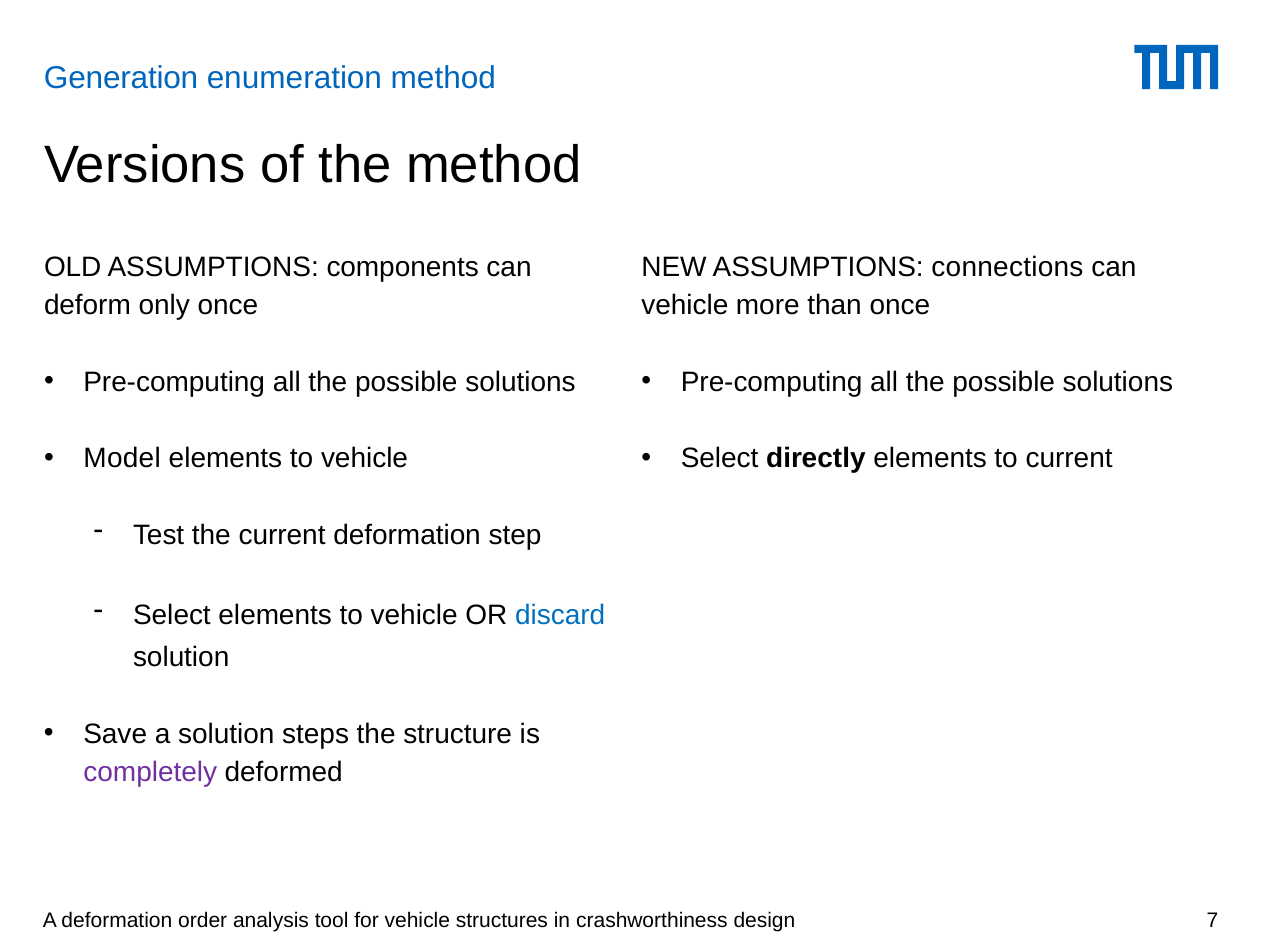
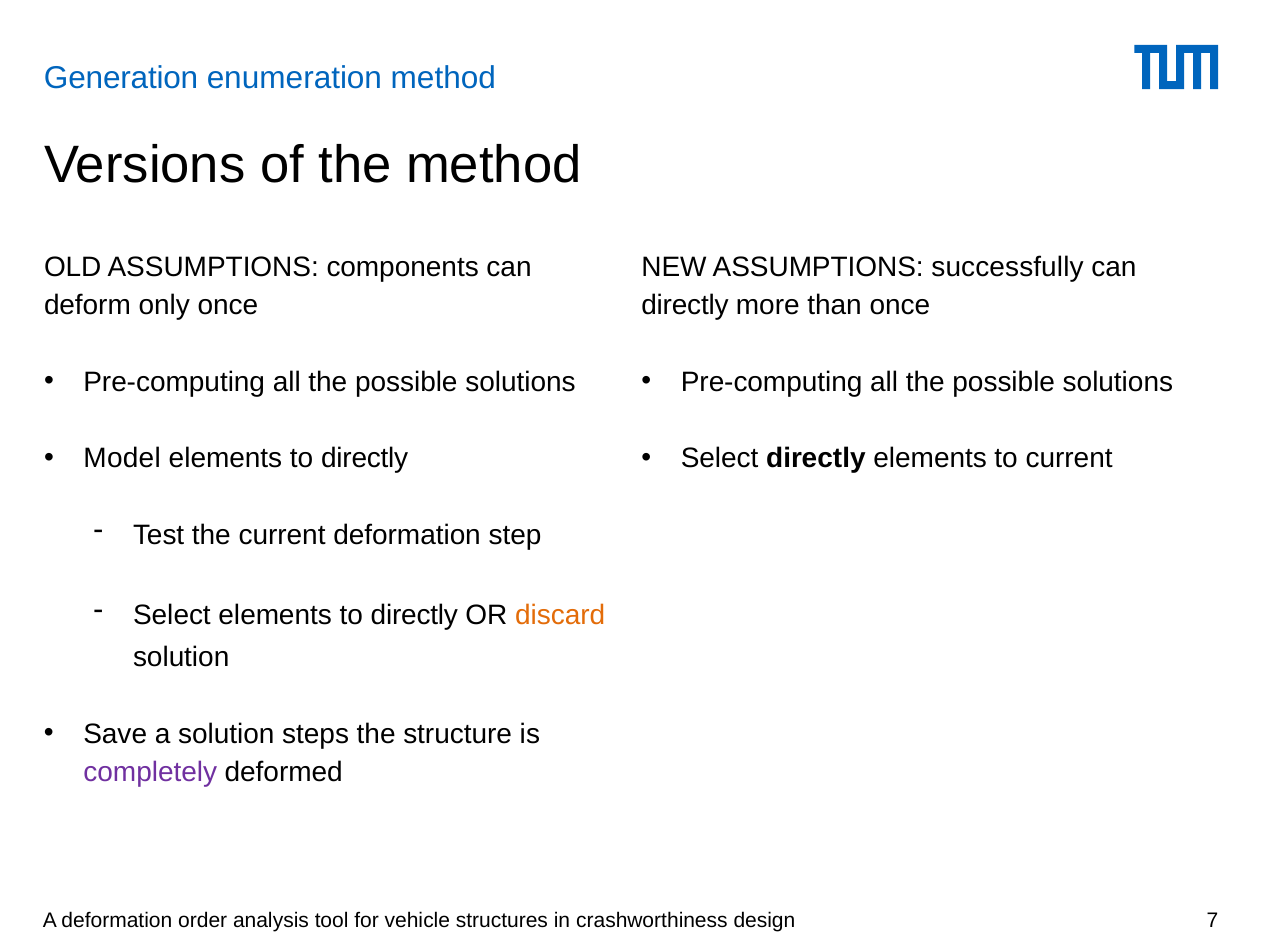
connections: connections -> successfully (1008, 267)
vehicle: vehicle -> directly (685, 305)
vehicle: vehicle -> directly (365, 458)
Select elements to vehicle: vehicle -> directly (414, 615)
discard colour: blue -> orange (560, 615)
